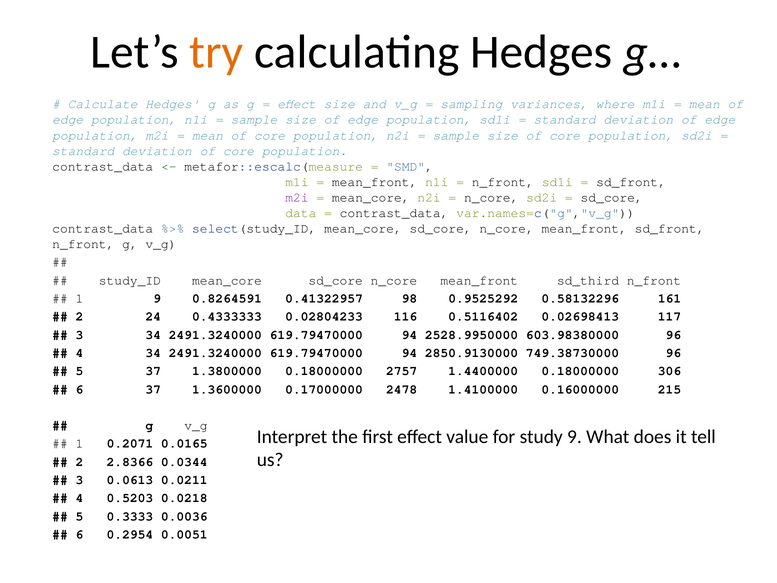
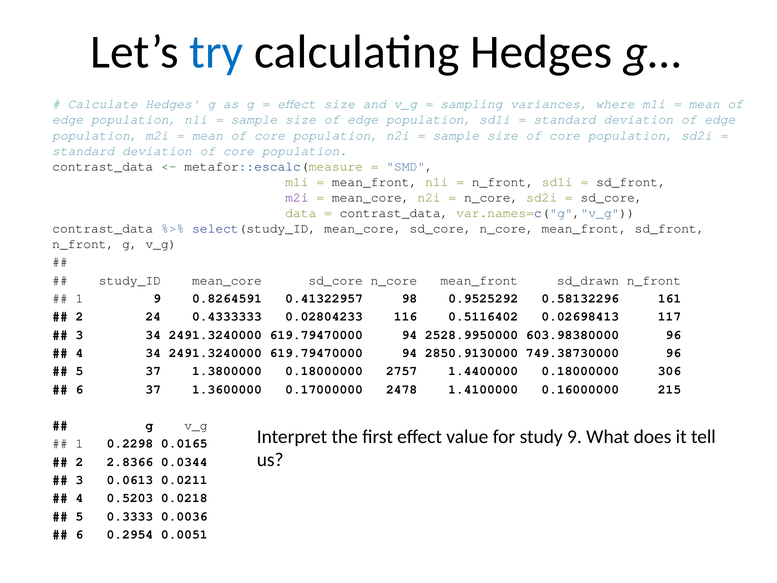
try colour: orange -> blue (216, 52)
sd_third: sd_third -> sd_drawn (588, 280)
0.2071: 0.2071 -> 0.2298 (130, 444)
